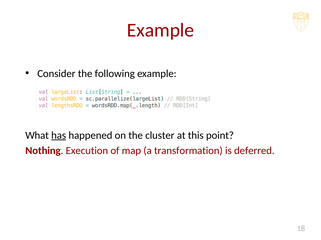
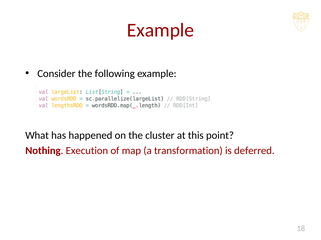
has underline: present -> none (59, 136)
